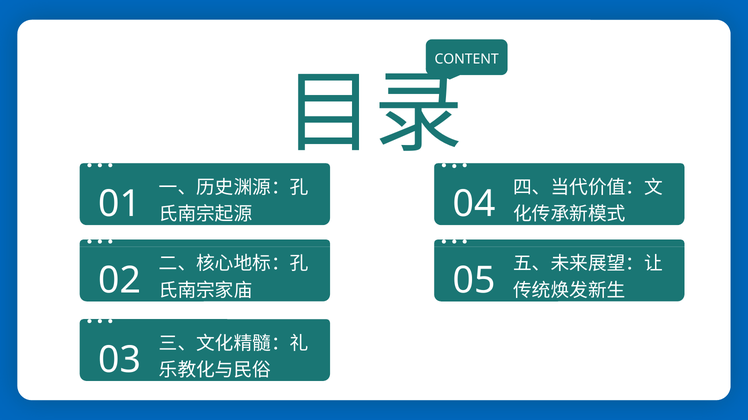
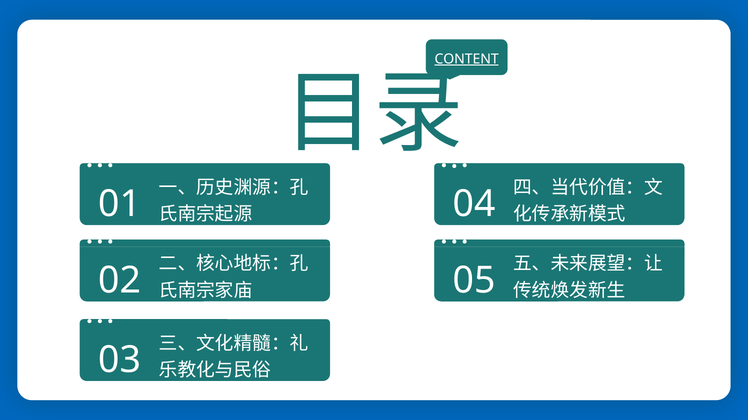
CONTENT underline: none -> present (467, 59)
